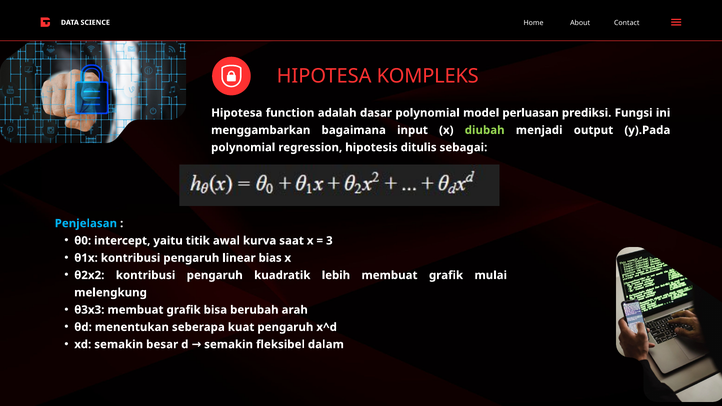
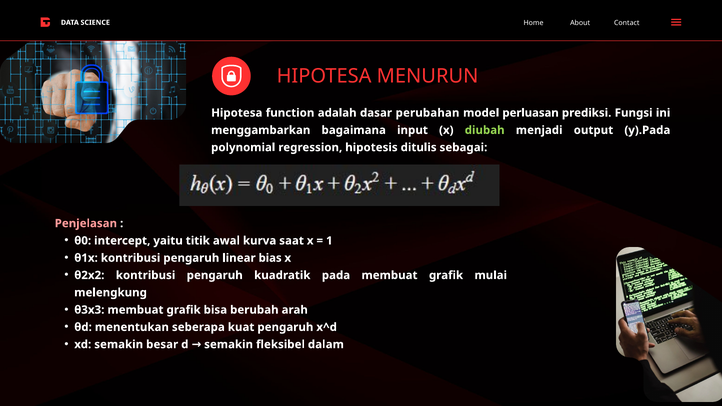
KOMPLEKS: KOMPLEKS -> MENURUN (428, 76)
dasar polynomial: polynomial -> perubahan (428, 113)
Penjelasan colour: light blue -> pink (86, 223)
3: 3 -> 1 (329, 241)
lebih: lebih -> pada (336, 275)
